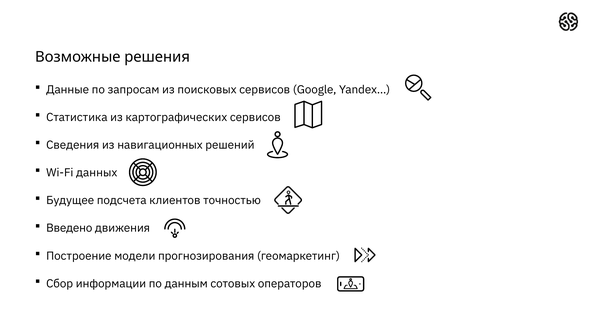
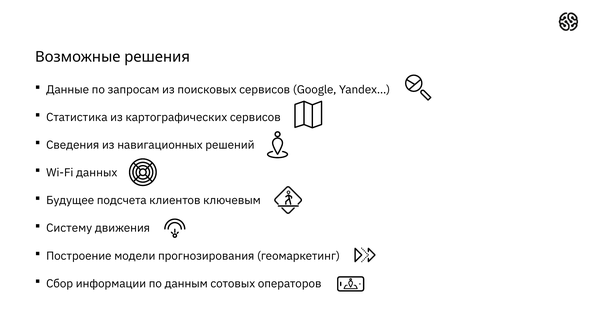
точностью: точностью -> ключевым (232, 201)
Введено: Введено -> Систему (69, 228)
